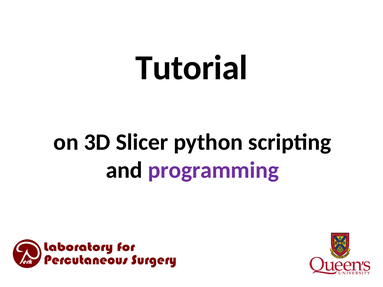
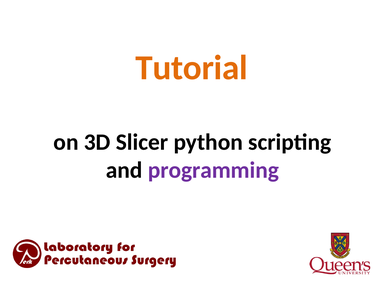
Tutorial colour: black -> orange (192, 68)
